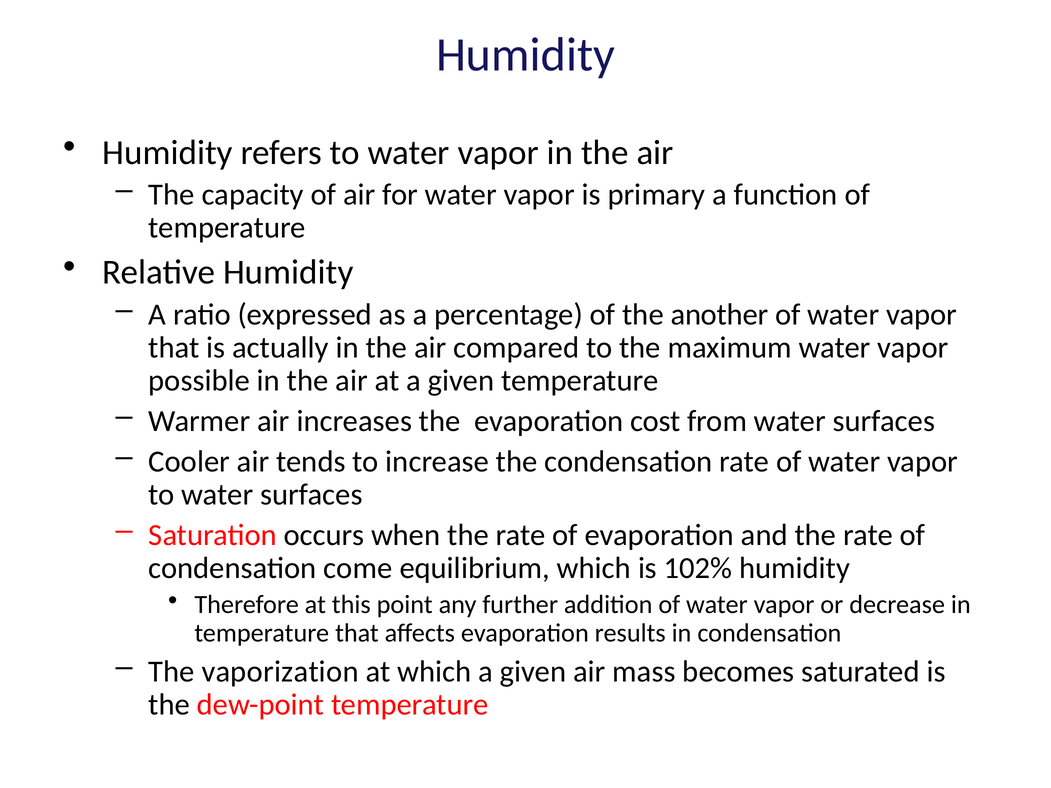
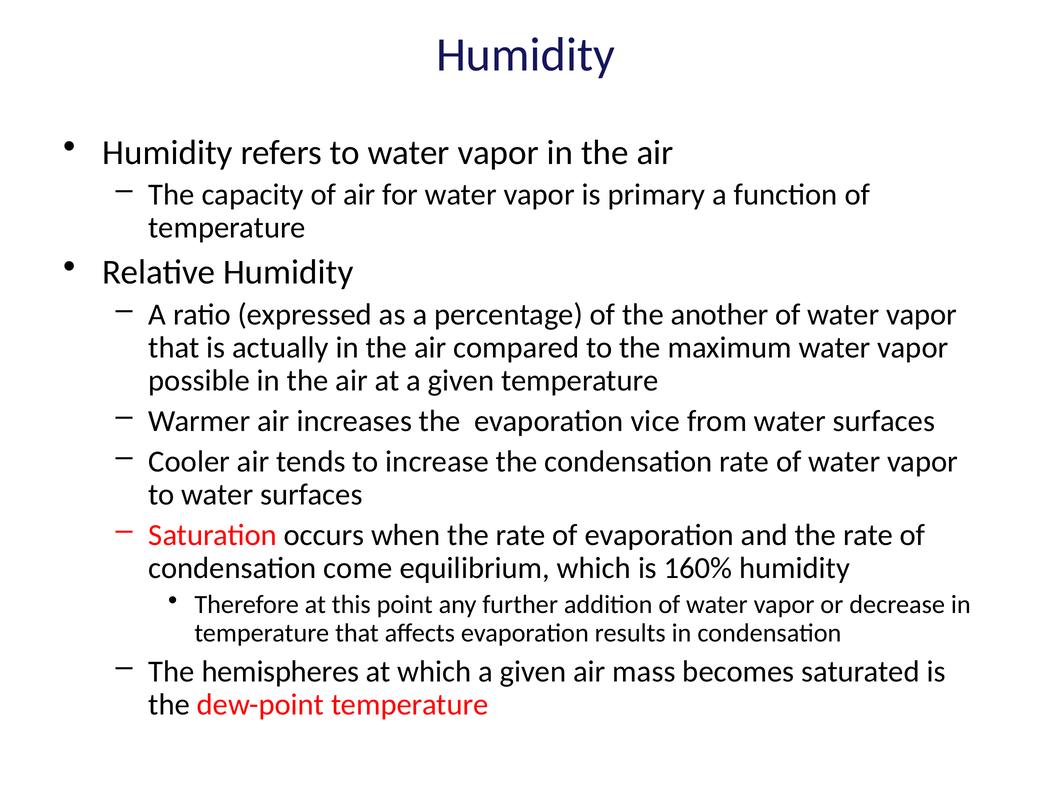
cost: cost -> vice (655, 421)
102%: 102% -> 160% (698, 568)
vaporization: vaporization -> hemispheres (280, 672)
